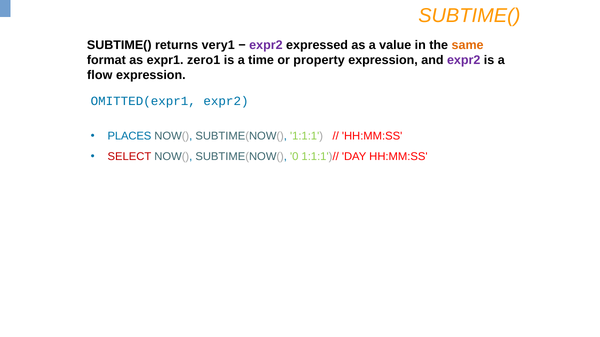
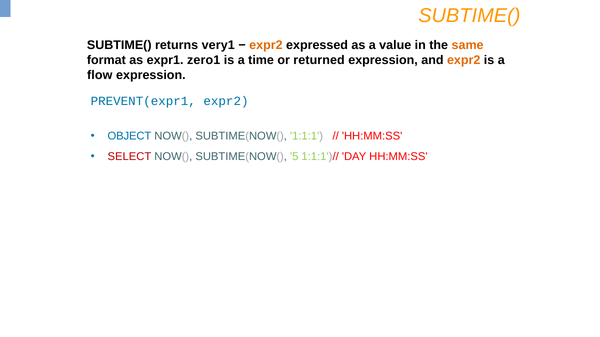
expr2 colour: purple -> orange (266, 45)
property: property -> returned (319, 60)
expr2 colour: purple -> orange (464, 60)
OMITTED(expr1: OMITTED(expr1 -> PREVENT(expr1 (143, 101)
PLACES: PLACES -> OBJECT (129, 136)
0: 0 -> 5 (294, 157)
